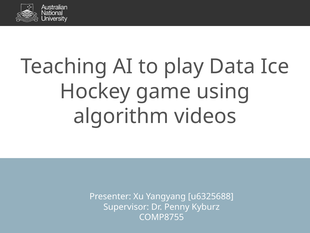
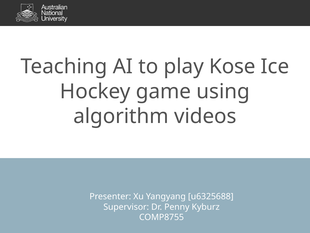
Data: Data -> Kose (232, 66)
